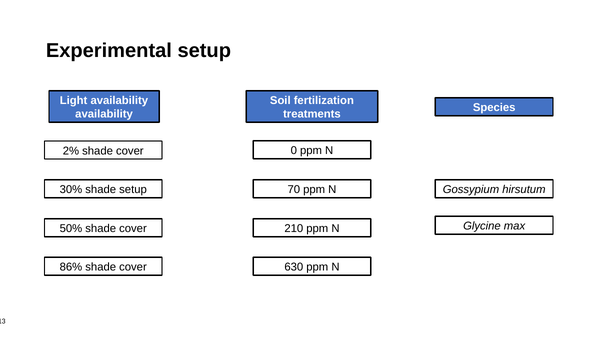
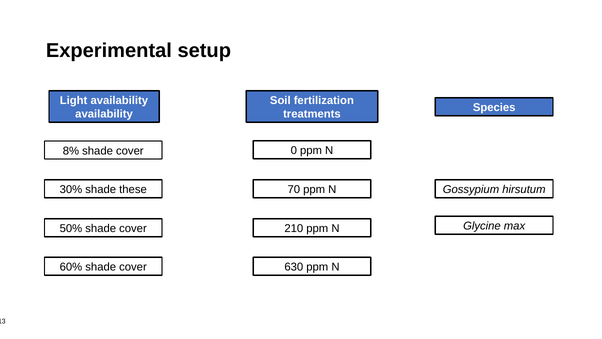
2%: 2% -> 8% (71, 151)
shade setup: setup -> these (133, 189)
86%: 86% -> 60% (71, 267)
